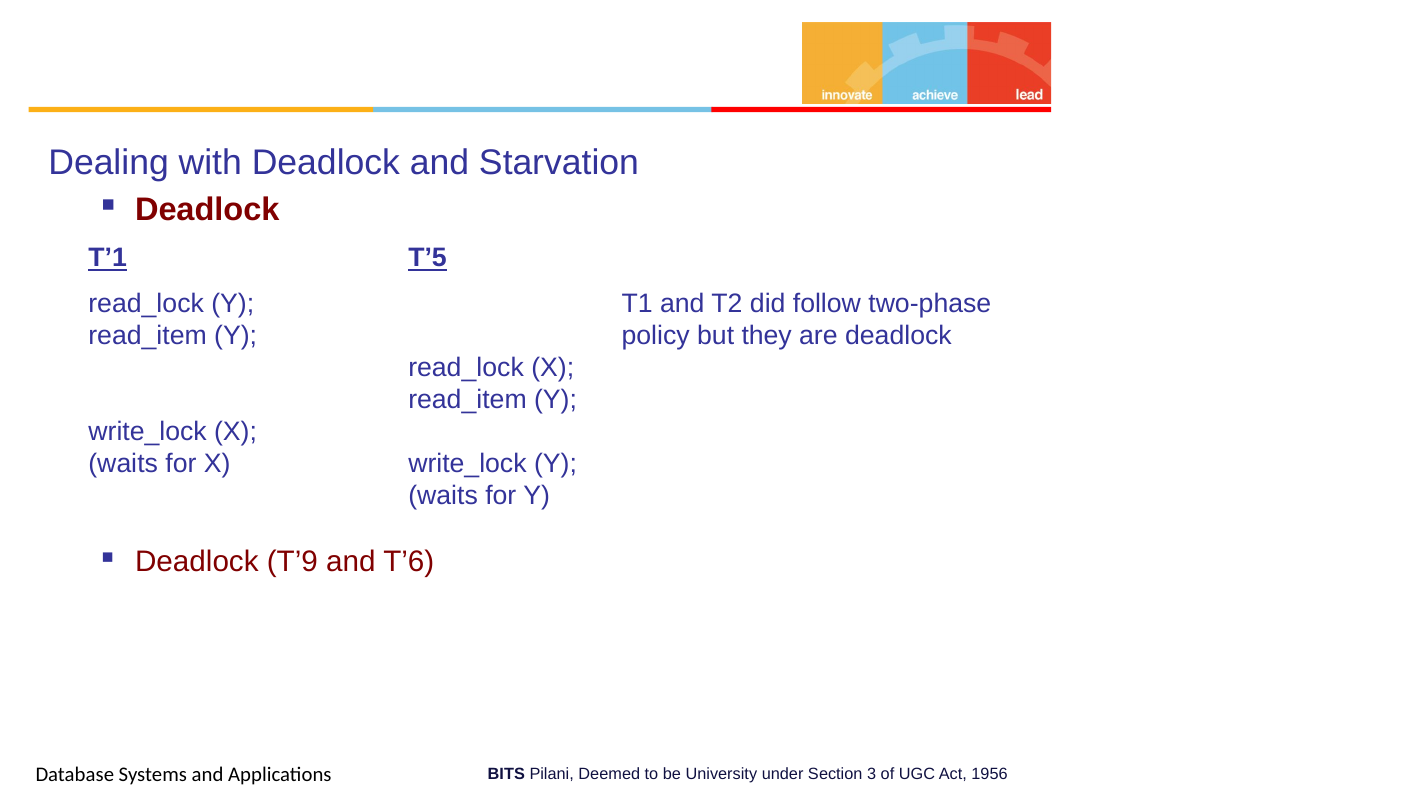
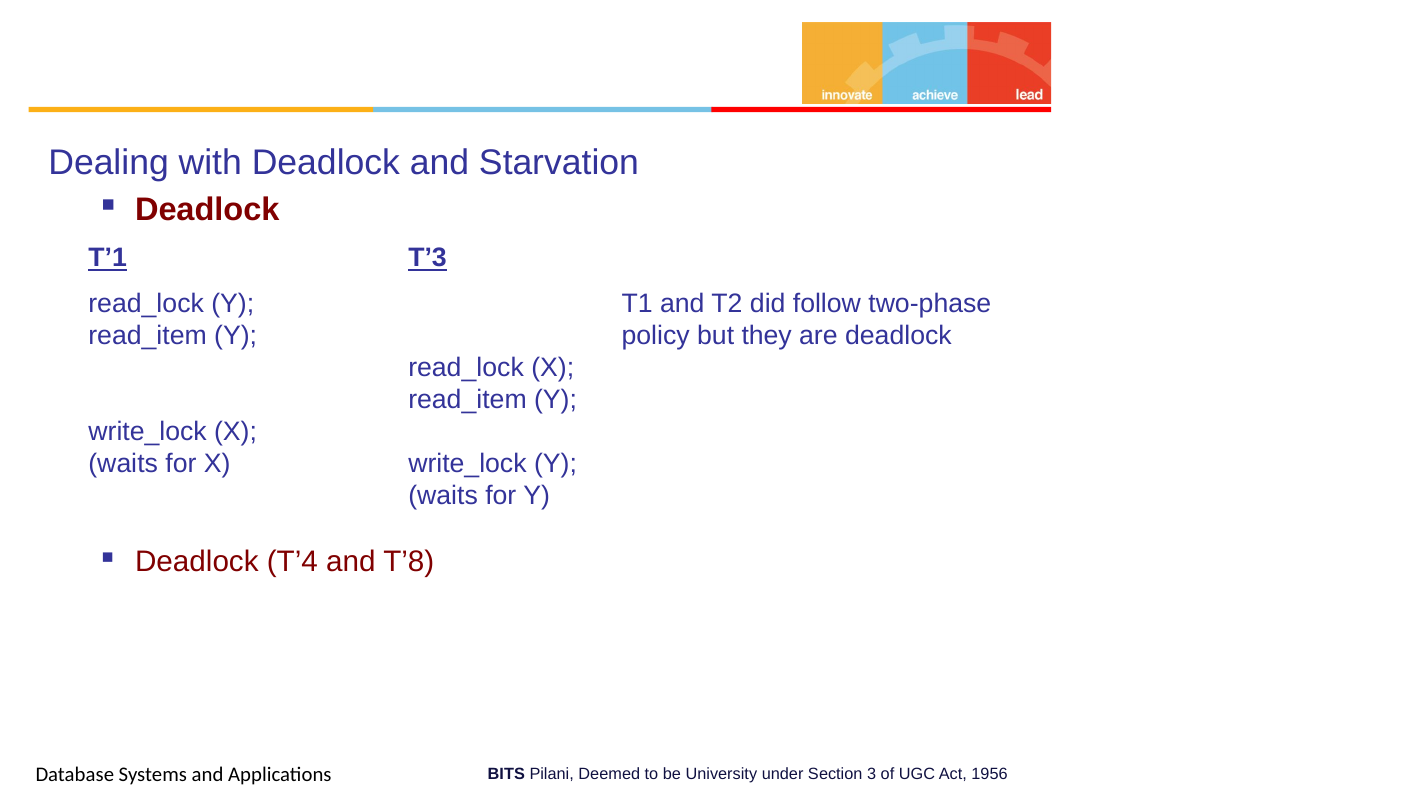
T’5: T’5 -> T’3 (428, 258)
T’9: T’9 -> T’4 (292, 561)
T’6: T’6 -> T’8 (409, 561)
